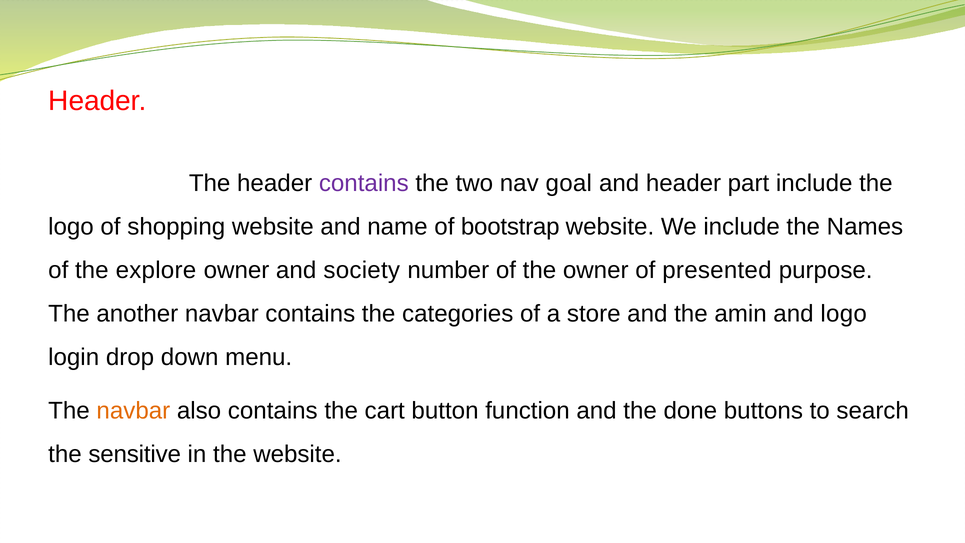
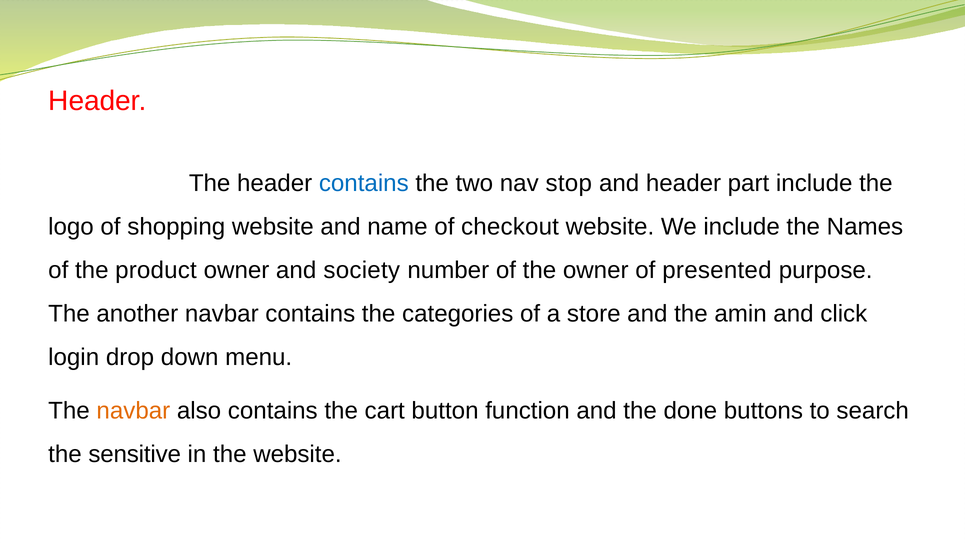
contains colour: purple -> blue (364, 183)
goal: goal -> stop (569, 183)
bootstrap: bootstrap -> checkout (510, 227)
explore: explore -> product (156, 270)
and logo: logo -> click (844, 314)
